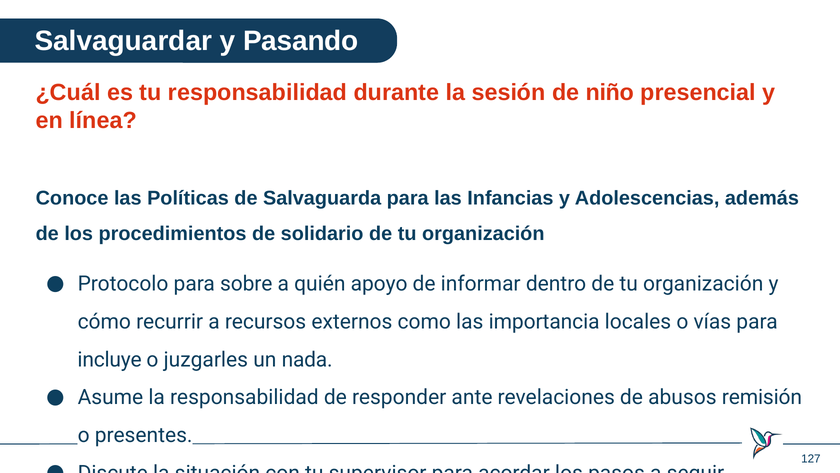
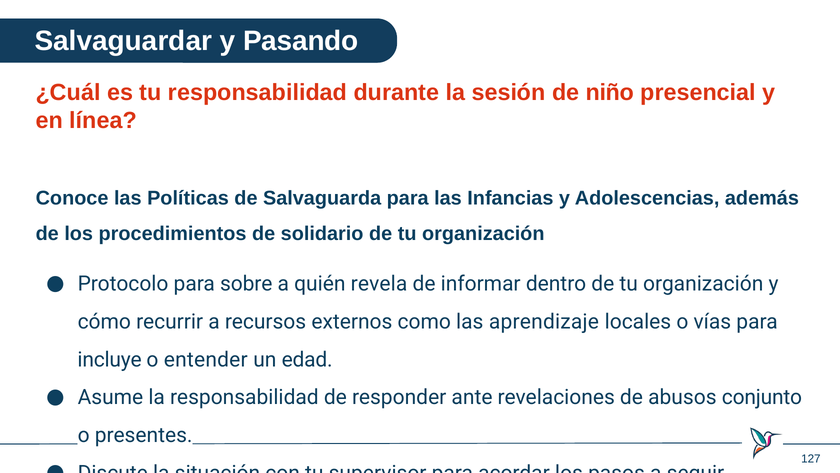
apoyo: apoyo -> revela (379, 284)
importancia: importancia -> aprendizaje (544, 321)
juzgarles: juzgarles -> entender (206, 359)
nada: nada -> edad (307, 359)
remisión: remisión -> conjunto (762, 397)
